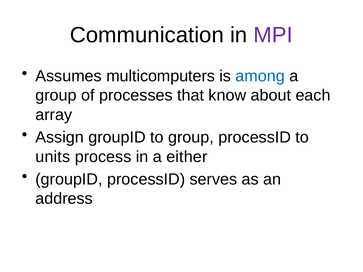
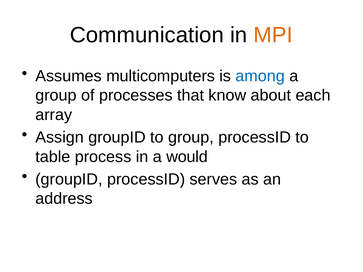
MPI colour: purple -> orange (273, 35)
units: units -> table (53, 157)
either: either -> would (187, 157)
